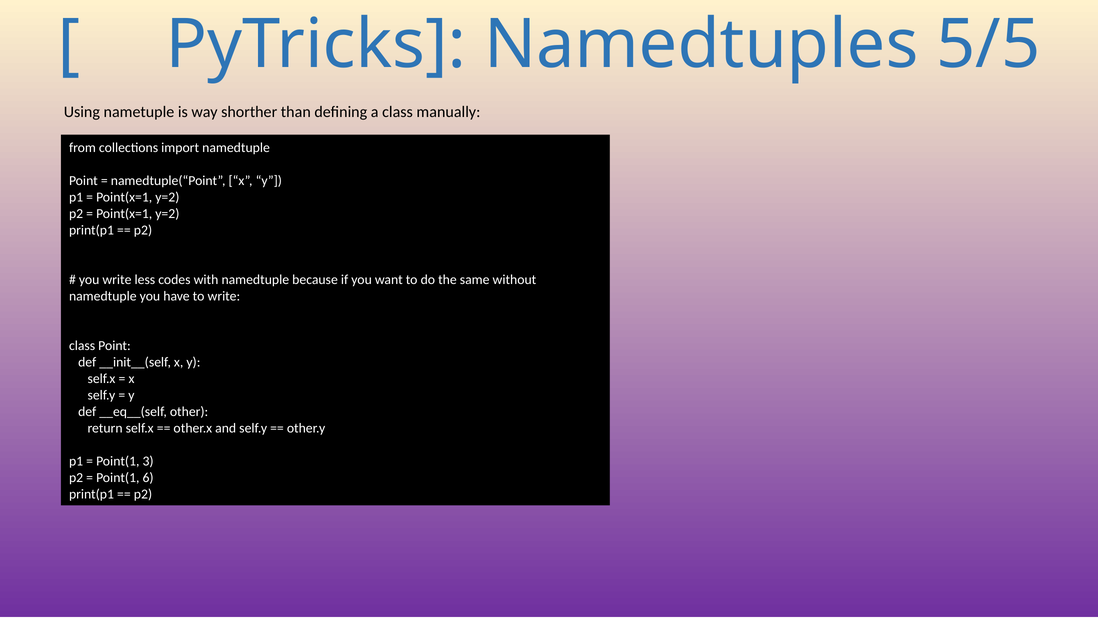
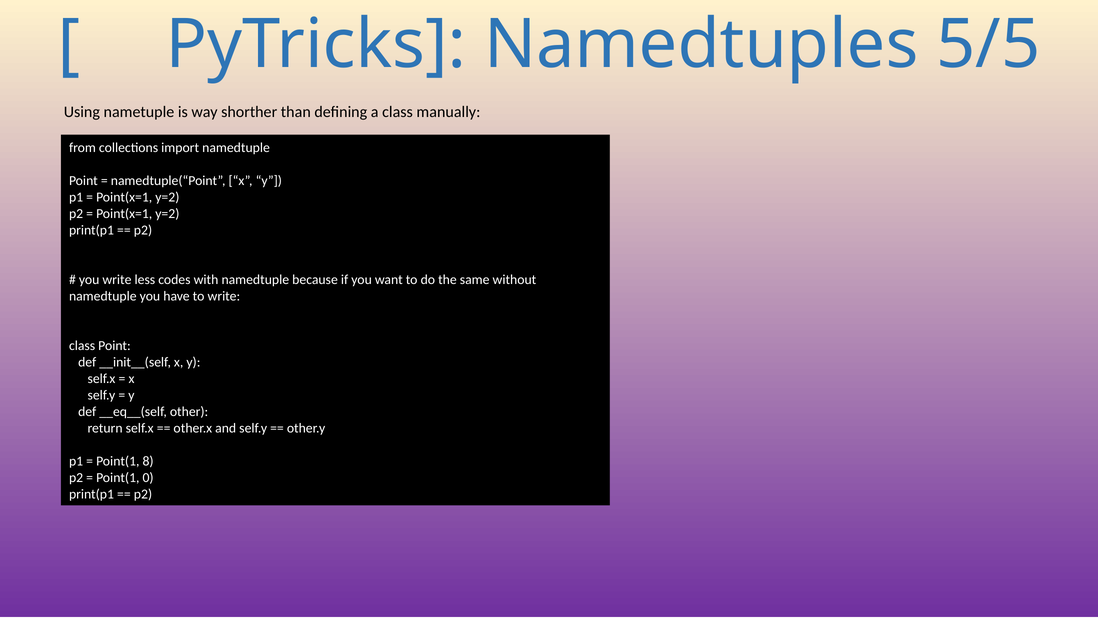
3: 3 -> 8 (148, 461)
6: 6 -> 0 (148, 477)
